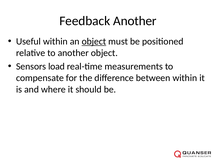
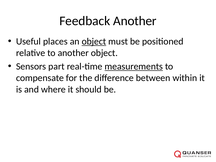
Useful within: within -> places (55, 41)
load: load -> part (56, 66)
measurements underline: none -> present (134, 66)
